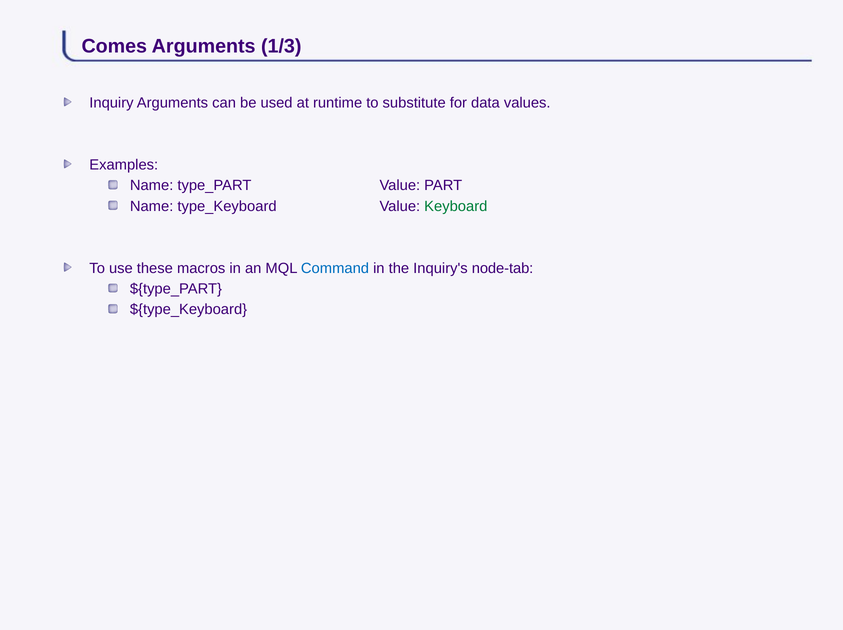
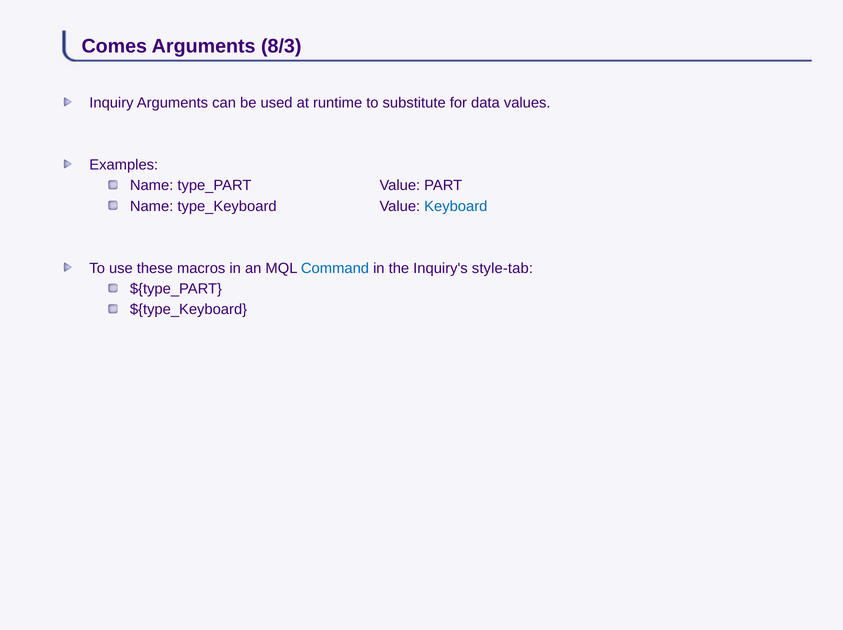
1/3: 1/3 -> 8/3 (281, 46)
Keyboard colour: green -> blue (456, 206)
node-tab: node-tab -> style-tab (502, 268)
